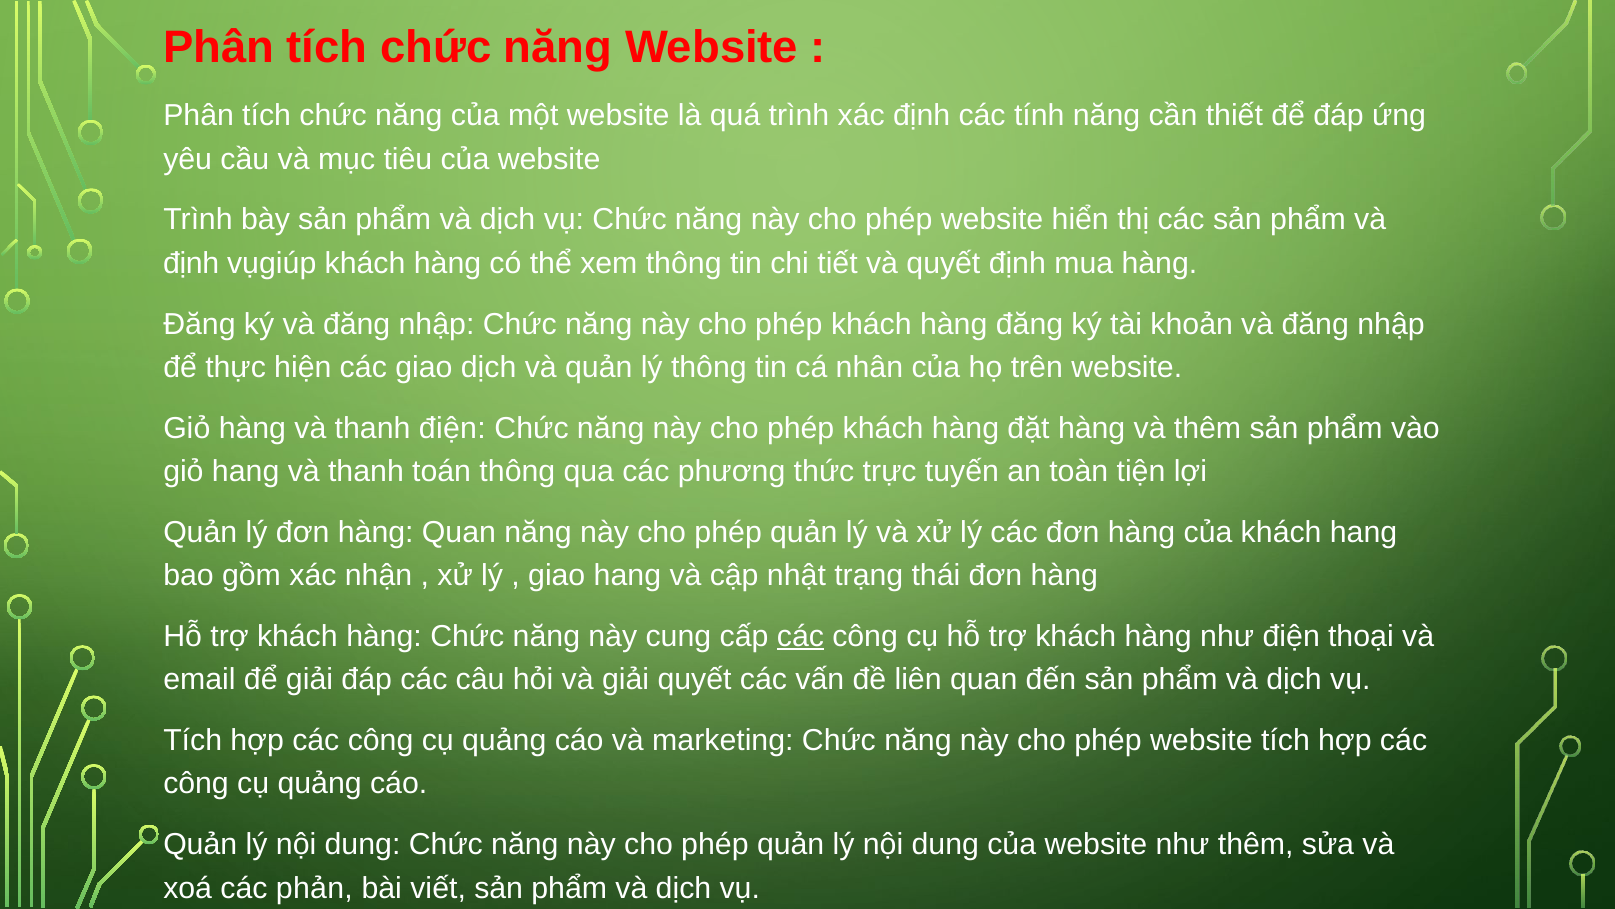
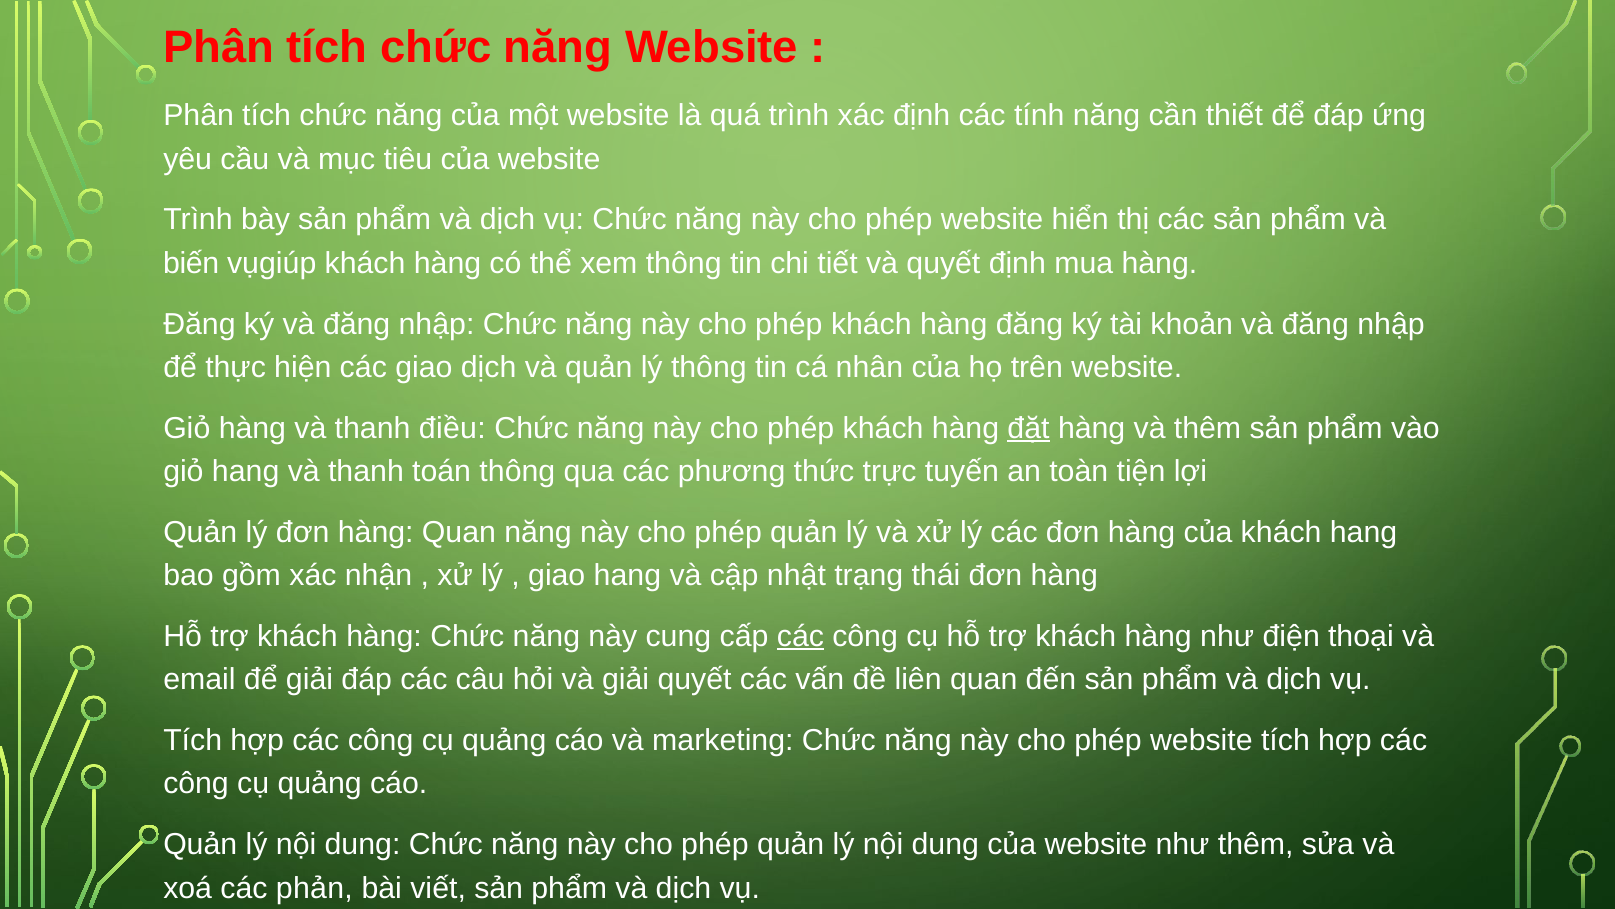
định: định -> biến (191, 263)
thanh điện: điện -> điều (452, 428)
đặt underline: none -> present (1028, 428)
